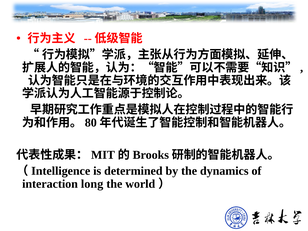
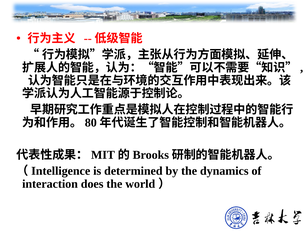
long: long -> does (92, 184)
